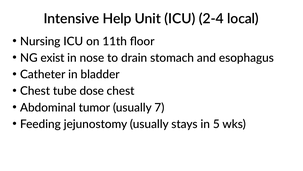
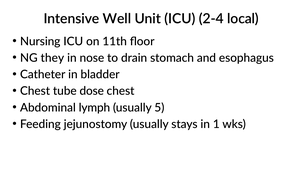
Help: Help -> Well (117, 19)
exist: exist -> they (52, 58)
tumor: tumor -> lymph (94, 107)
7: 7 -> 5 (159, 107)
5: 5 -> 1 (216, 124)
